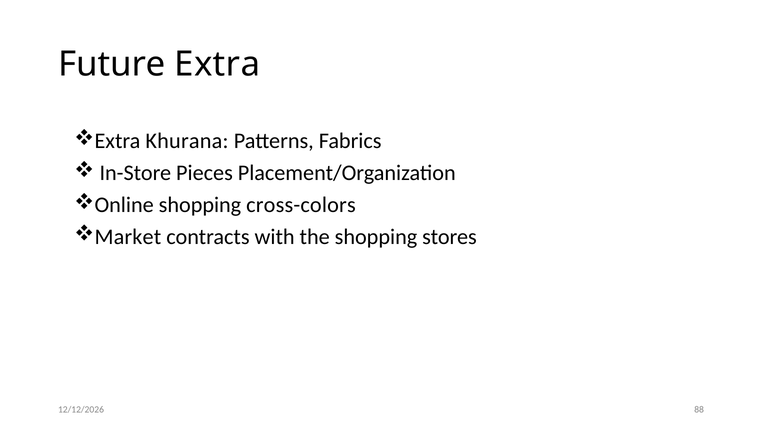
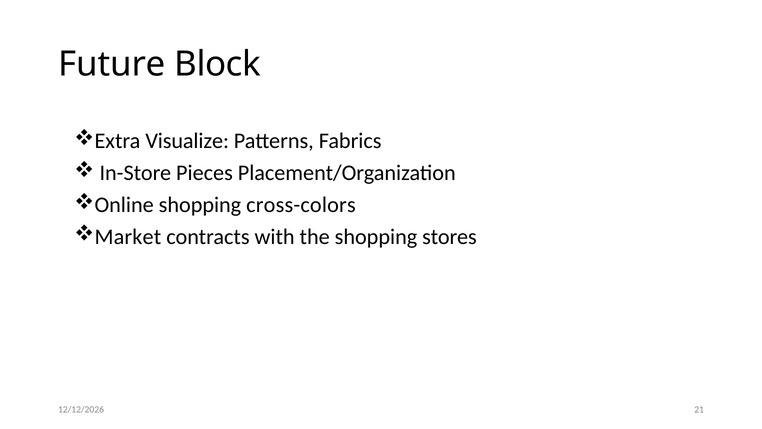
Future Extra: Extra -> Block (218, 64)
Khurana: Khurana -> Visualize (187, 141)
88: 88 -> 21 (699, 409)
